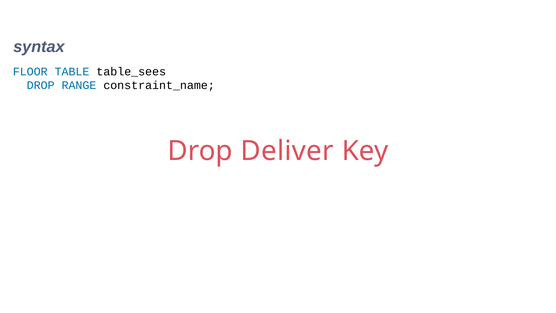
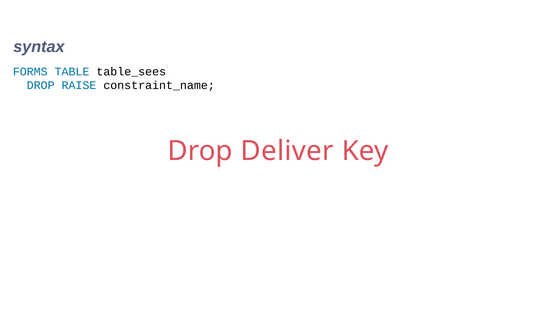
FLOOR: FLOOR -> FORMS (30, 72)
RANGE: RANGE -> RAISE (79, 85)
